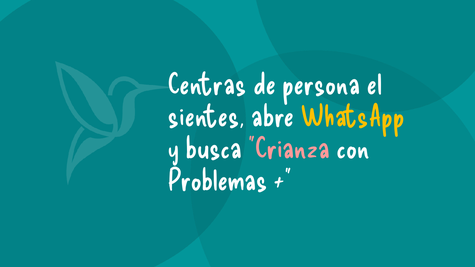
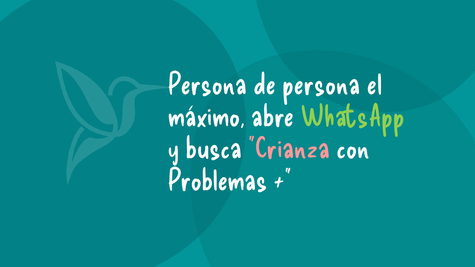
Centras: Centras -> Persona (207, 85)
sientes: sientes -> máximo (206, 117)
WhatsApp colour: yellow -> light green (353, 117)
